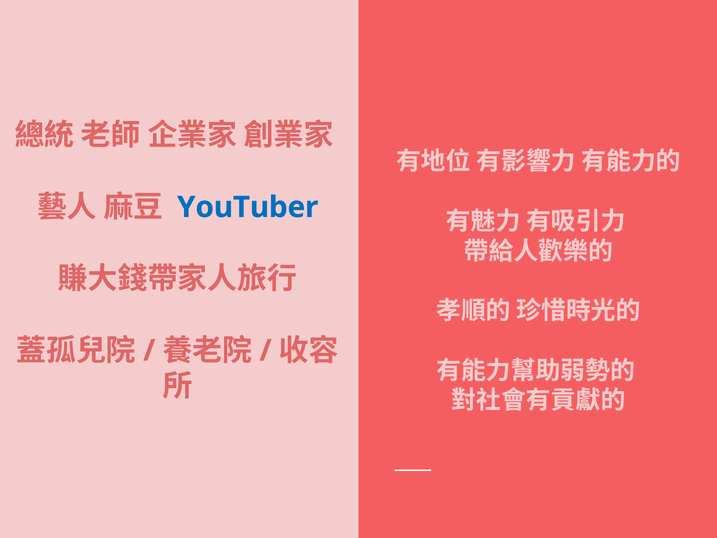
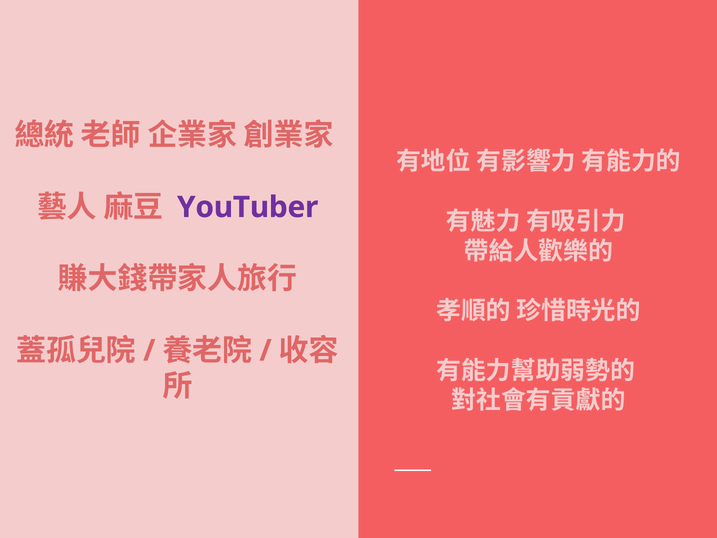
YouTuber colour: blue -> purple (248, 207)
